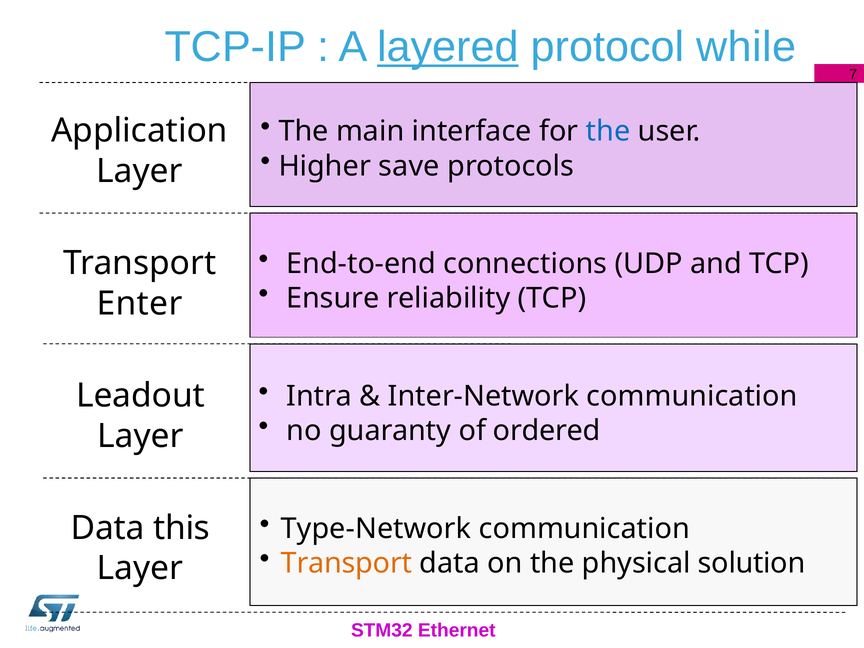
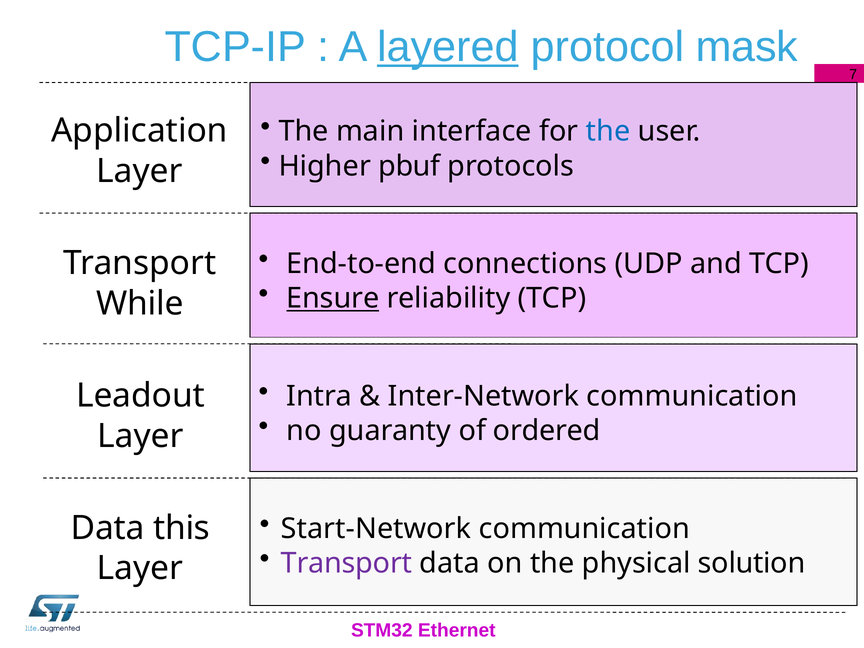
while: while -> mask (747, 47)
save: save -> pbuf (409, 166)
Ensure underline: none -> present (333, 298)
Enter: Enter -> While (140, 303)
Type-Network: Type-Network -> Start-Network (376, 529)
Transport colour: orange -> purple (347, 563)
